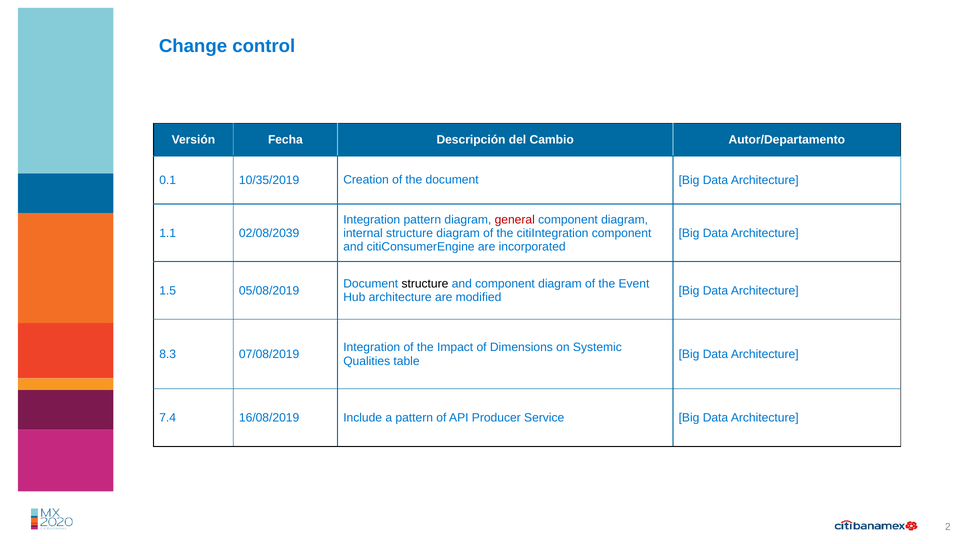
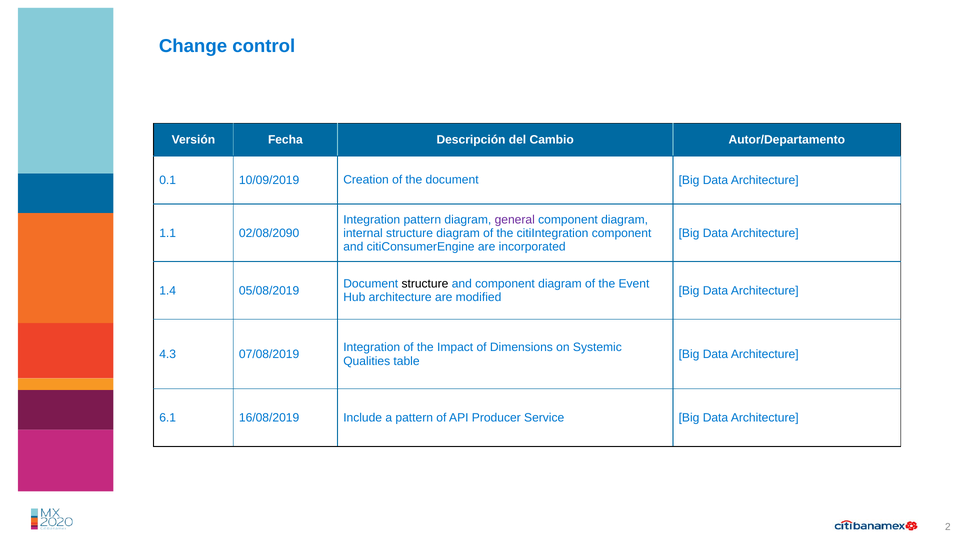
10/35/2019: 10/35/2019 -> 10/09/2019 (269, 180)
general colour: red -> purple (515, 219)
02/08/2039: 02/08/2039 -> 02/08/2090 (269, 233)
1.5: 1.5 -> 1.4 (168, 290)
8.3: 8.3 -> 4.3 (168, 354)
7.4: 7.4 -> 6.1 (168, 417)
